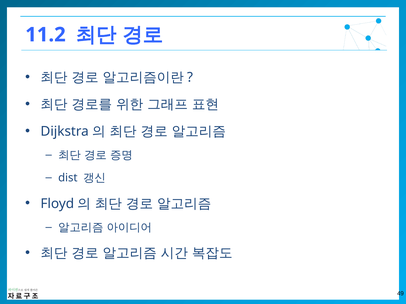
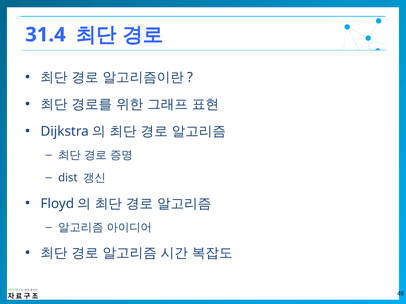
11.2: 11.2 -> 31.4 (45, 35)
